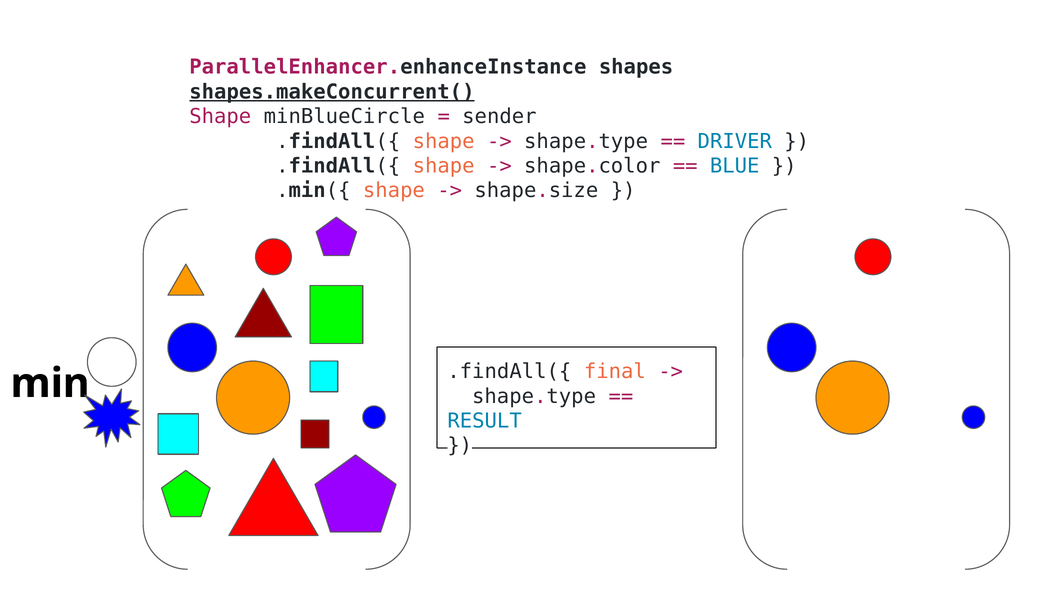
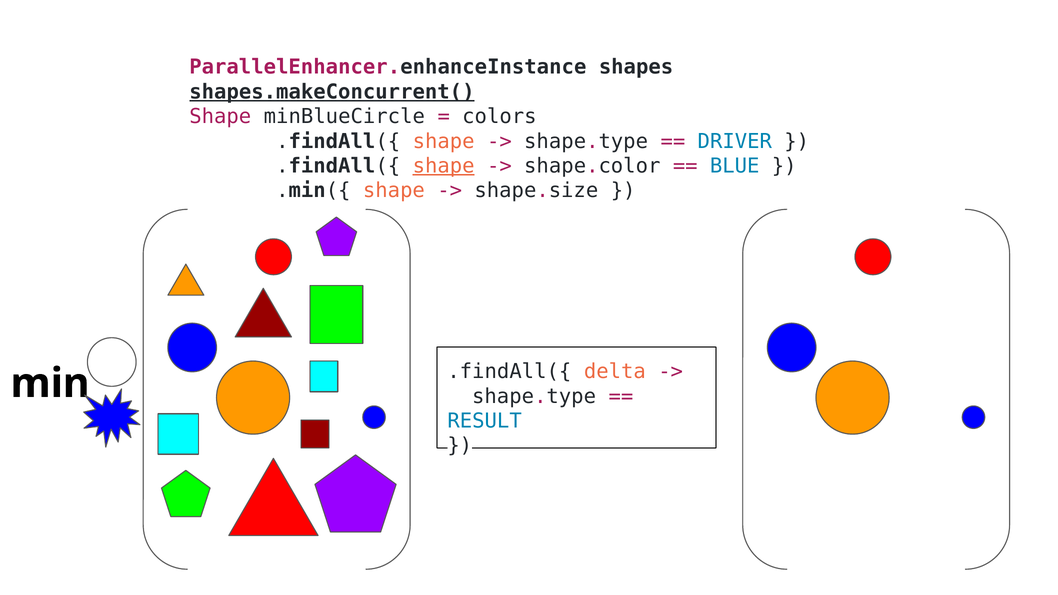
sender: sender -> colors (499, 117)
shape underline: none -> present (444, 166)
final: final -> delta (615, 372)
